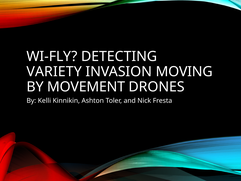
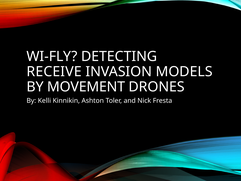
VARIETY: VARIETY -> RECEIVE (54, 72)
MOVING: MOVING -> MODELS (184, 72)
